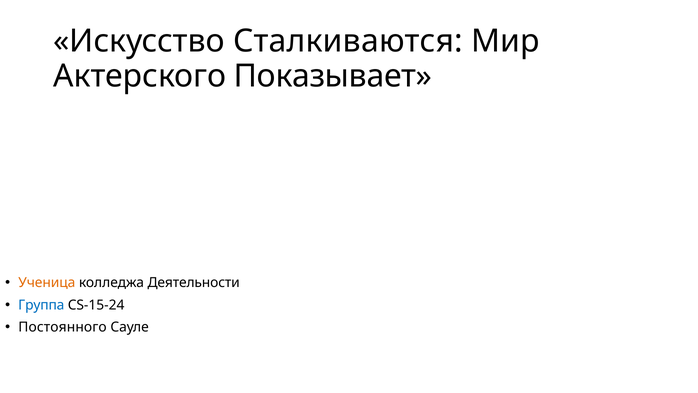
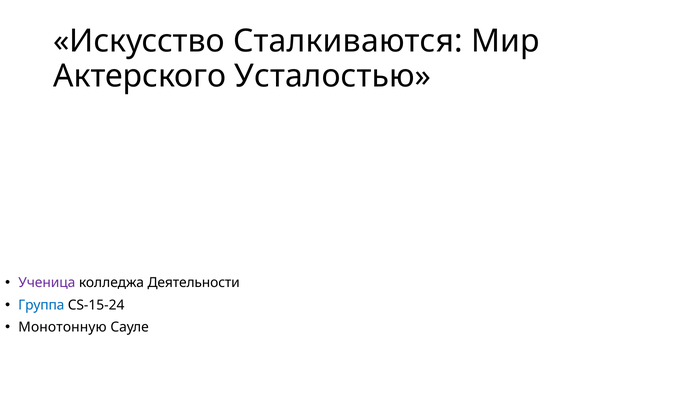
Показывает: Показывает -> Усталостью (333, 76)
Ученица colour: orange -> purple (47, 282)
Постоянного: Постоянного -> Монотонную (63, 327)
